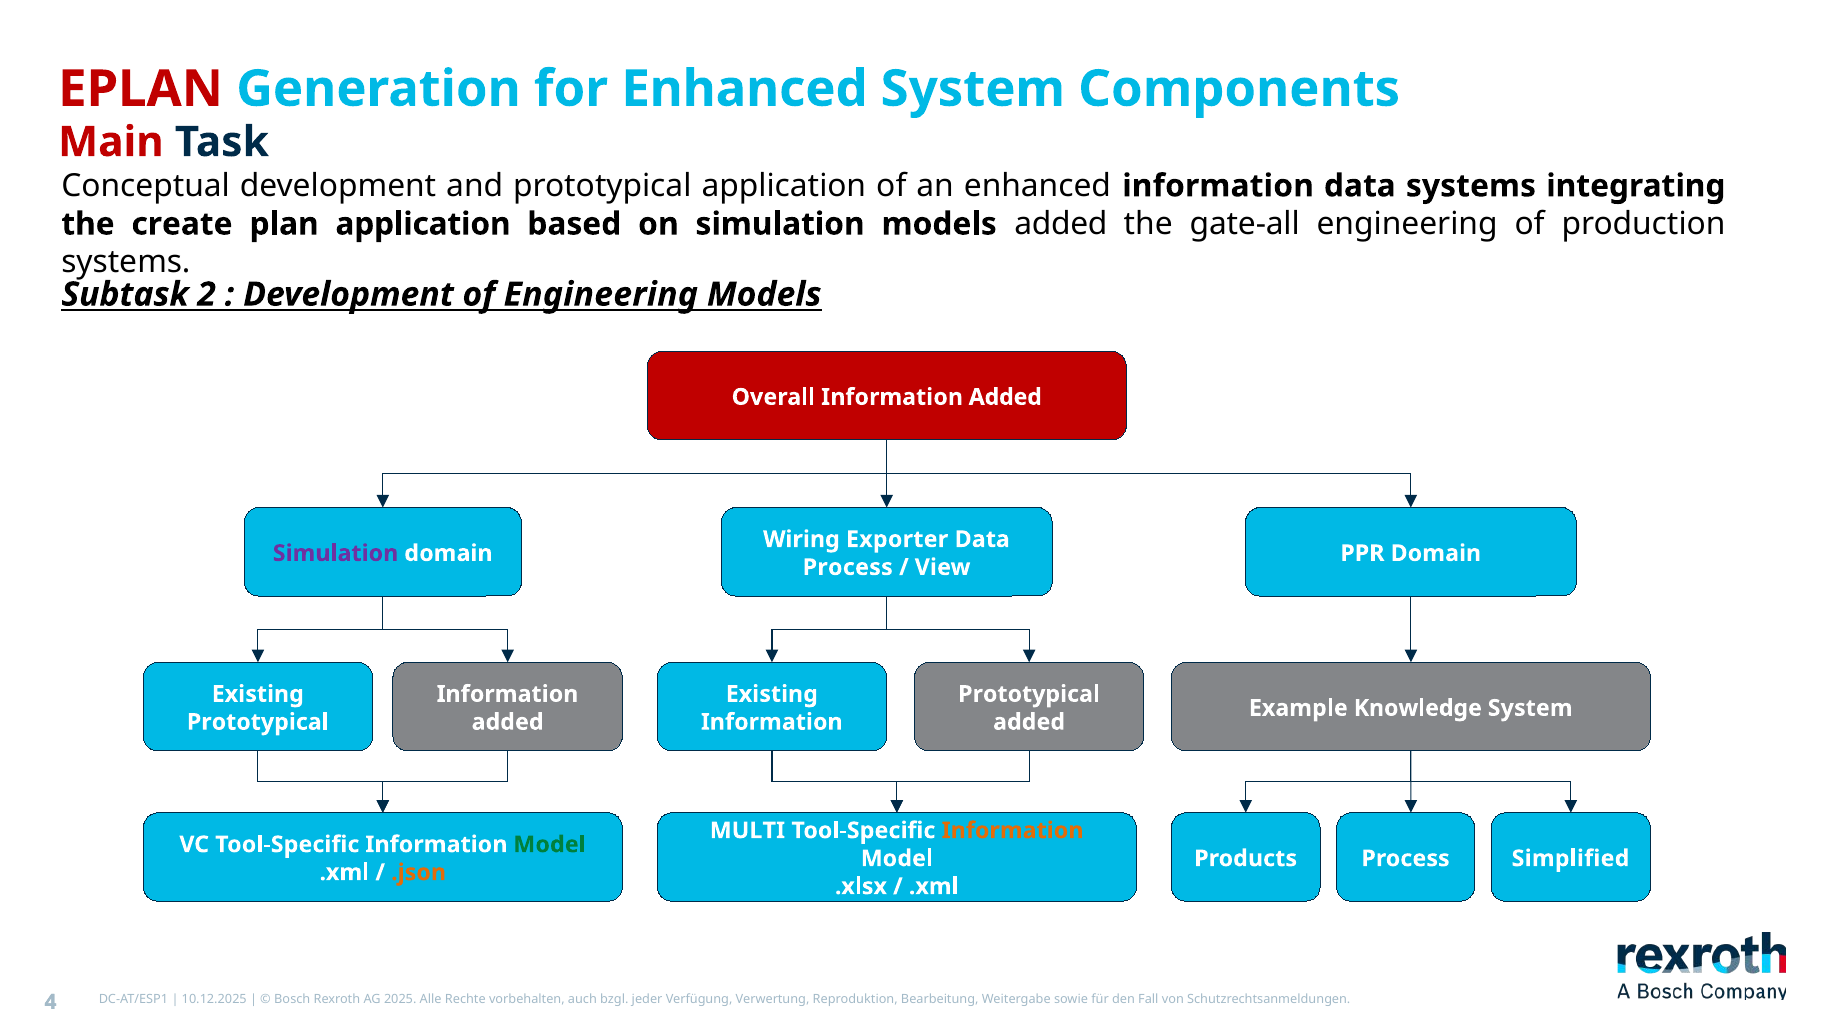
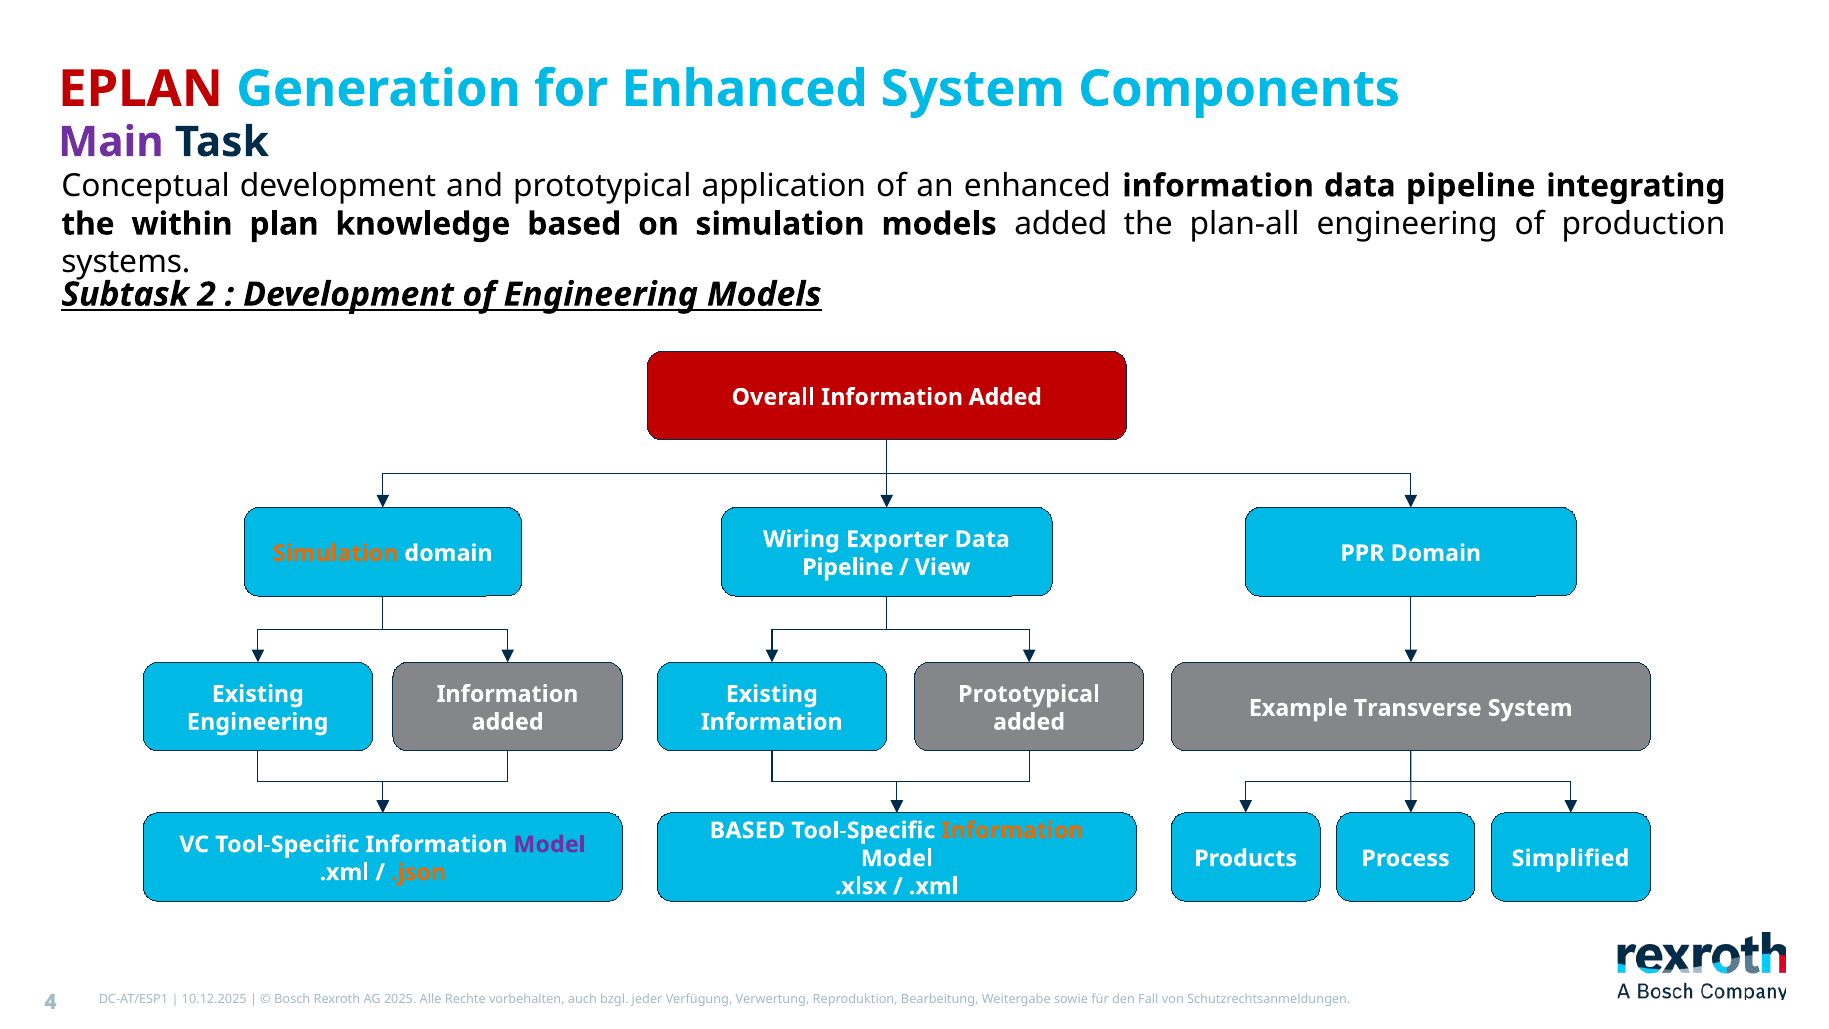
Main colour: red -> purple (111, 142)
systems: systems -> pipeline (1471, 186)
create: create -> within (182, 224)
plan application: application -> knowledge (423, 224)
gate-all: gate-all -> plan-all (1245, 224)
Simulation colour: purple -> orange (336, 553)
Process: Process -> Pipeline (848, 567)
Knowledge: Knowledge -> Transverse (1418, 708)
Prototypical: Prototypical -> Engineering (258, 722)
MULTI: MULTI -> BASED (747, 830)
Model colour: green -> purple (550, 844)
